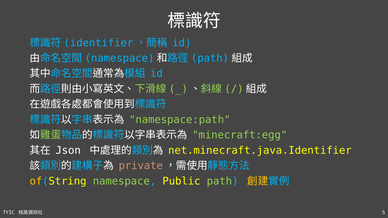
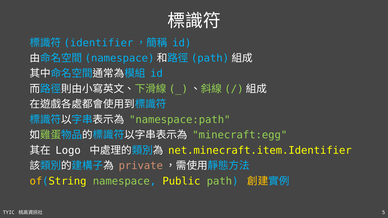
Json: Json -> Logo (68, 151)
net.minecraft.java.Identifier: net.minecraft.java.Identifier -> net.minecraft.item.Identifier (260, 151)
